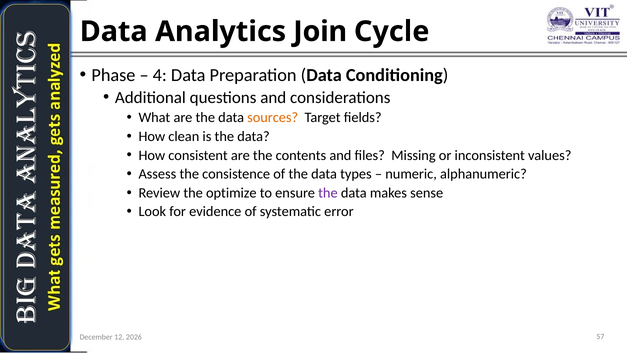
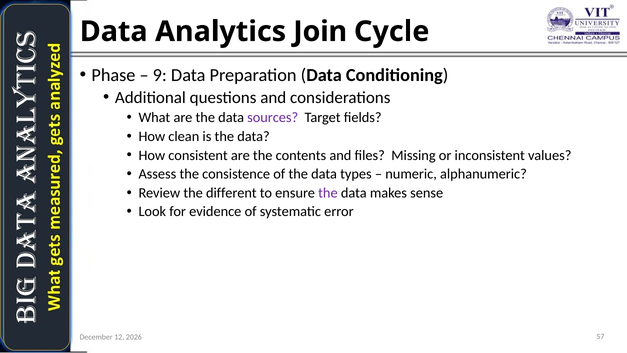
4: 4 -> 9 (160, 75)
sources colour: orange -> purple (273, 118)
optimize: optimize -> different (231, 193)
